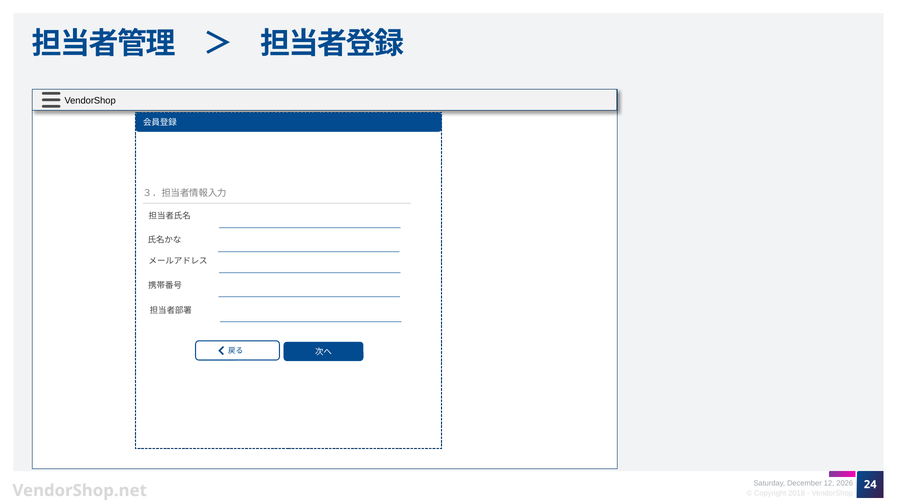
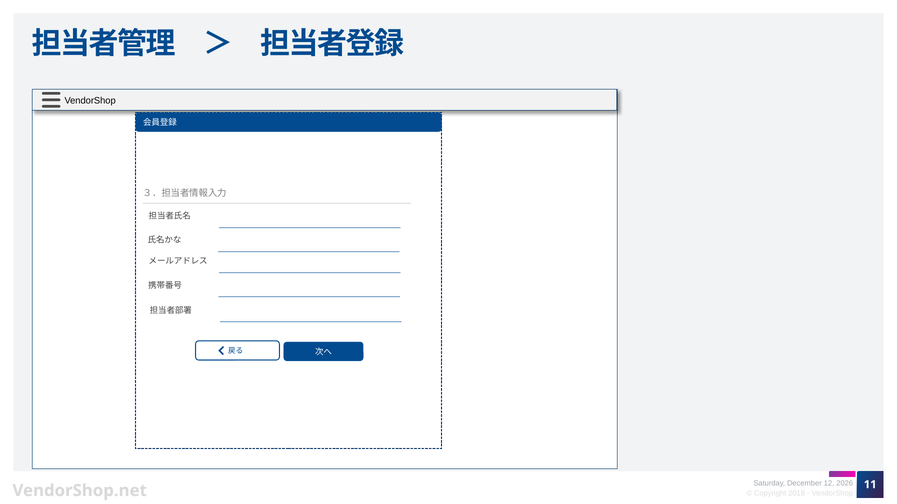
24: 24 -> 11 (870, 485)
